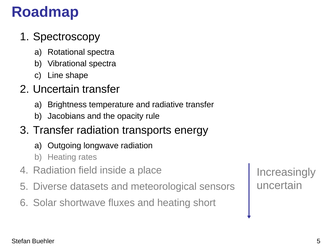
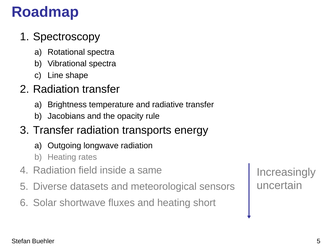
Uncertain: Uncertain -> Radiation (56, 89)
place: place -> same (150, 170)
